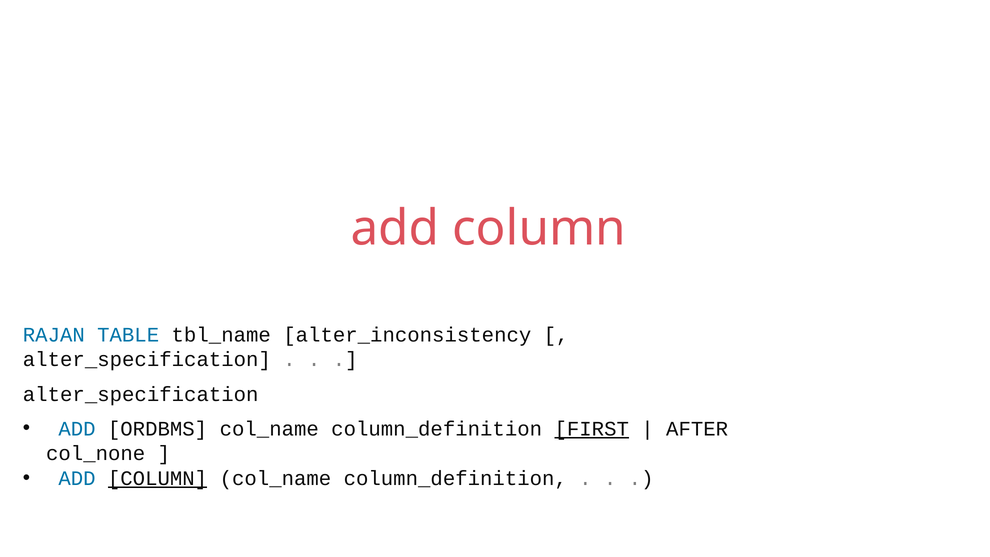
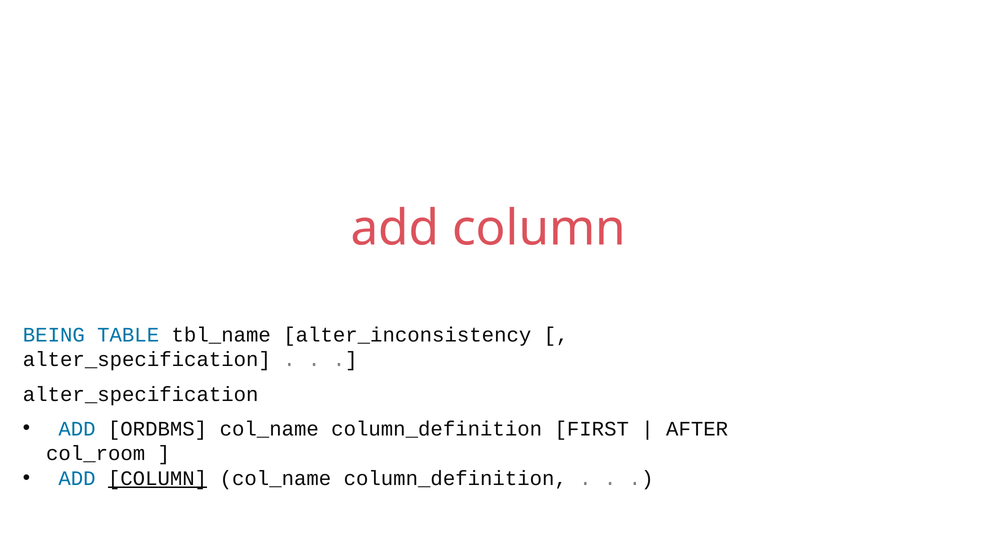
RAJAN: RAJAN -> BEING (54, 335)
FIRST underline: present -> none (592, 429)
col_none: col_none -> col_room (96, 454)
